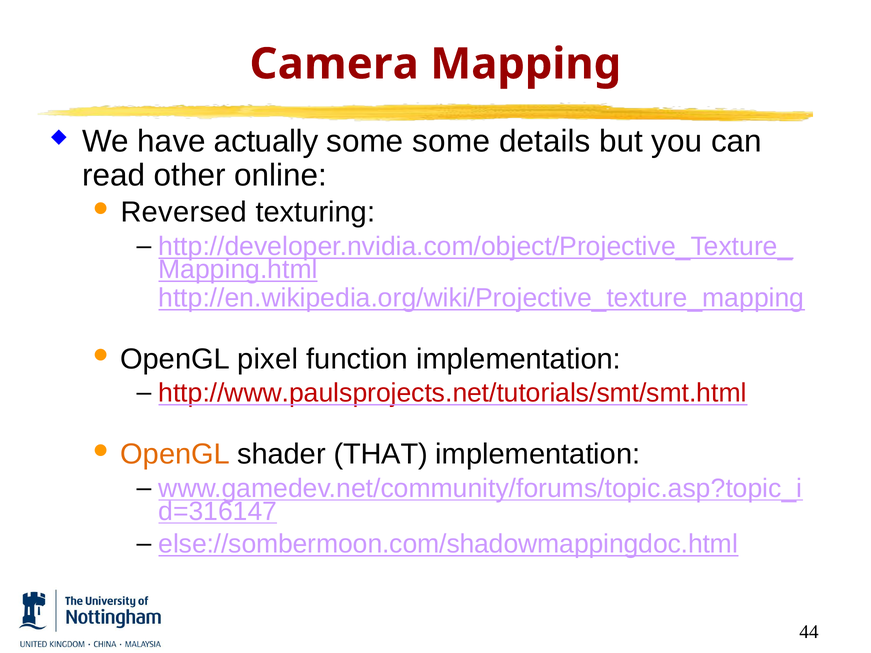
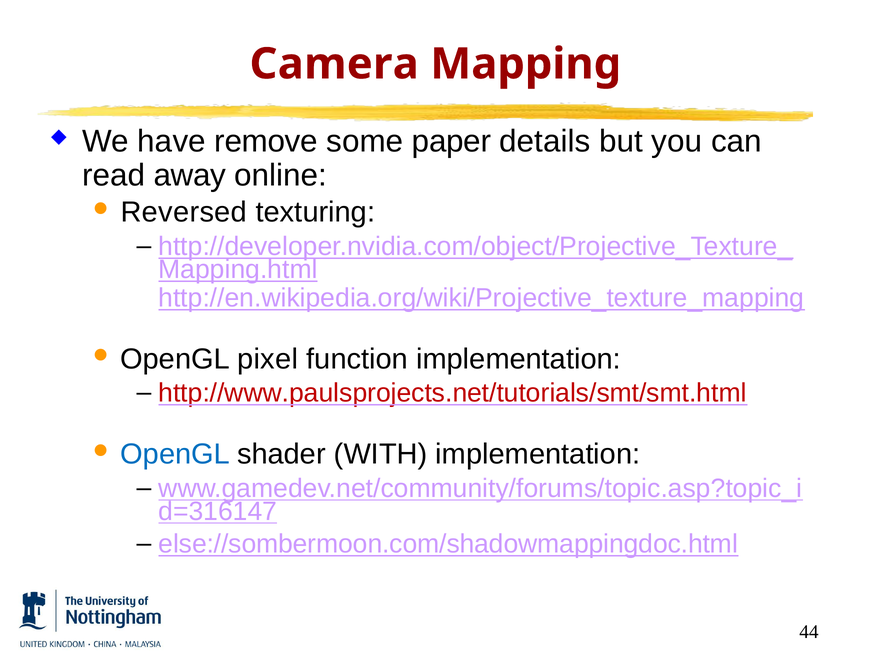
actually: actually -> remove (266, 141)
some some: some -> paper (451, 141)
other: other -> away (190, 175)
OpenGL colour: orange -> blue (175, 455)
THAT: THAT -> WITH (381, 455)
